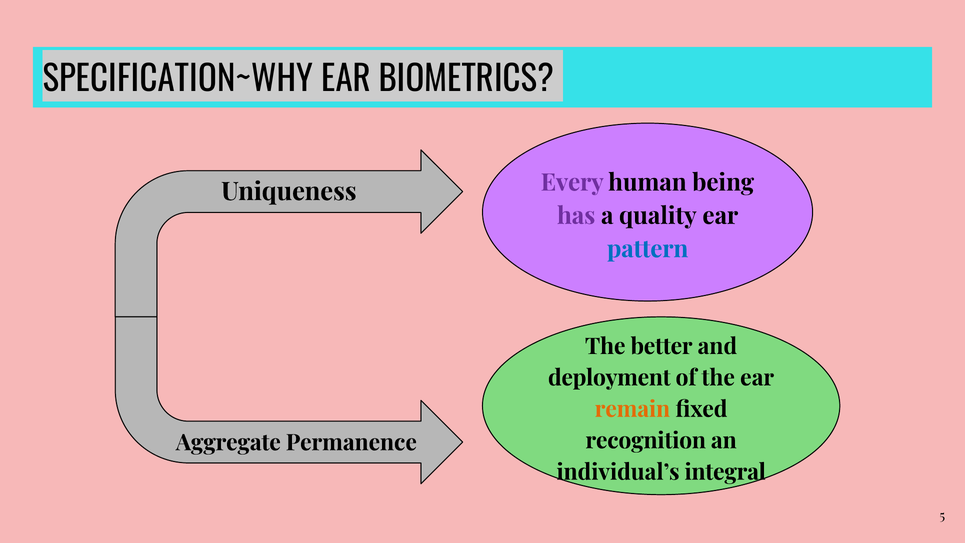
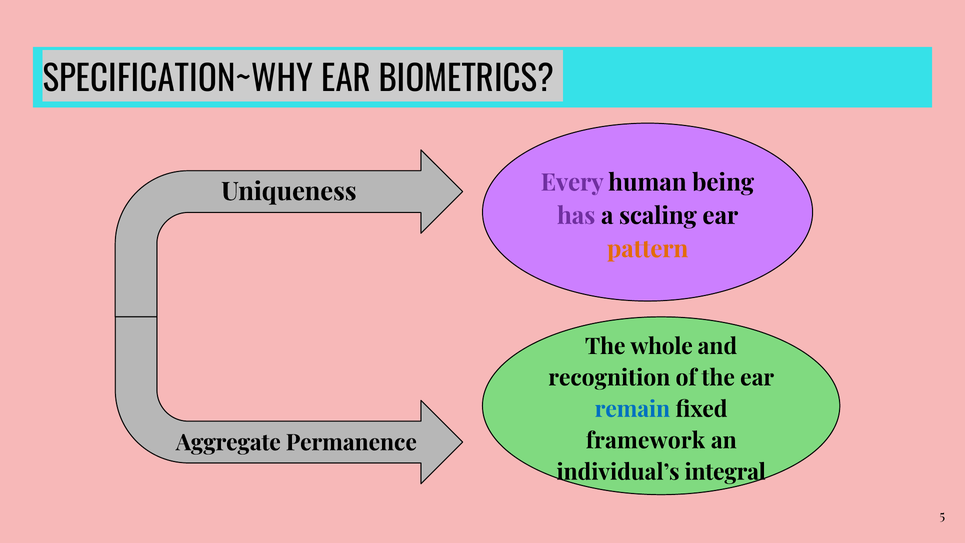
quality: quality -> scaling (658, 216)
pattern colour: blue -> orange (648, 249)
better: better -> whole (662, 346)
deployment: deployment -> recognition (609, 378)
remain colour: orange -> blue (632, 409)
recognition: recognition -> framework (646, 441)
